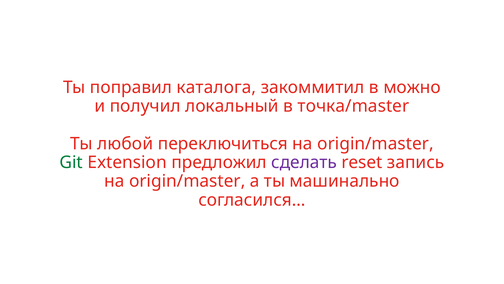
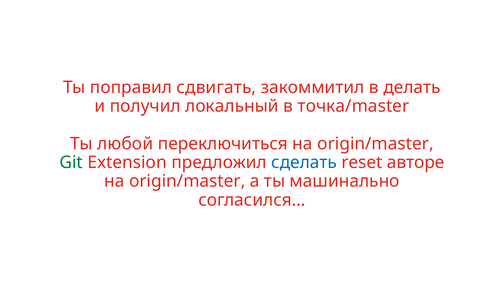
каталога: каталога -> сдвигать (216, 87)
можно: можно -> делать (412, 87)
сделать colour: purple -> blue (304, 162)
запись: запись -> авторе (416, 162)
